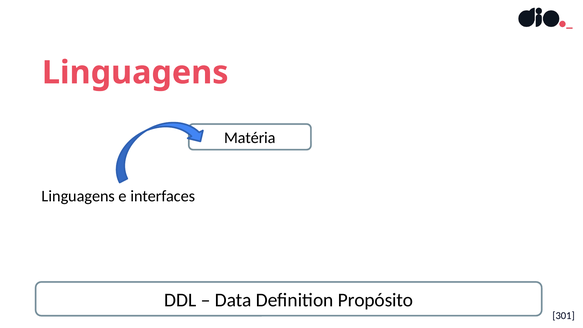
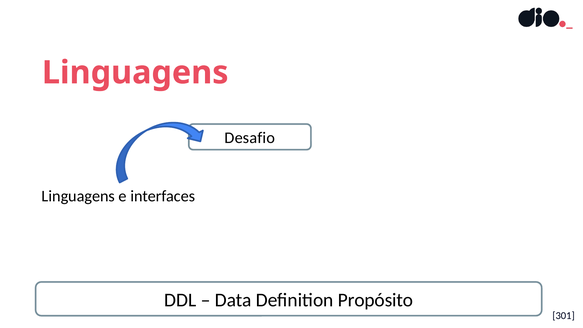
Matéria: Matéria -> Desafio (250, 138)
